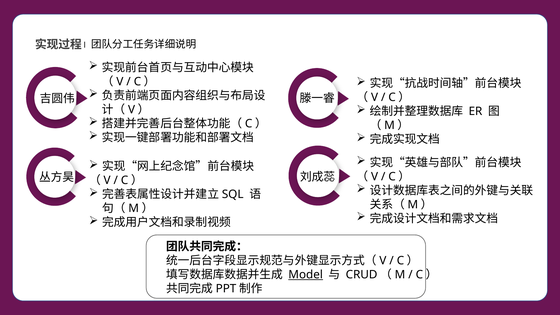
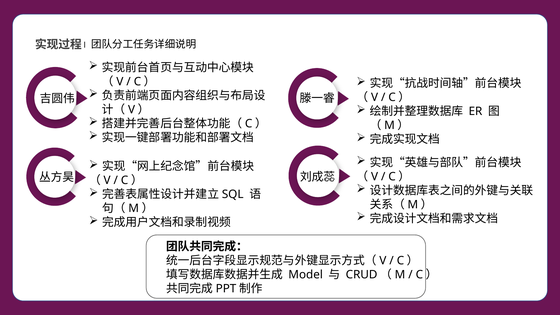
Model underline: present -> none (306, 275)
